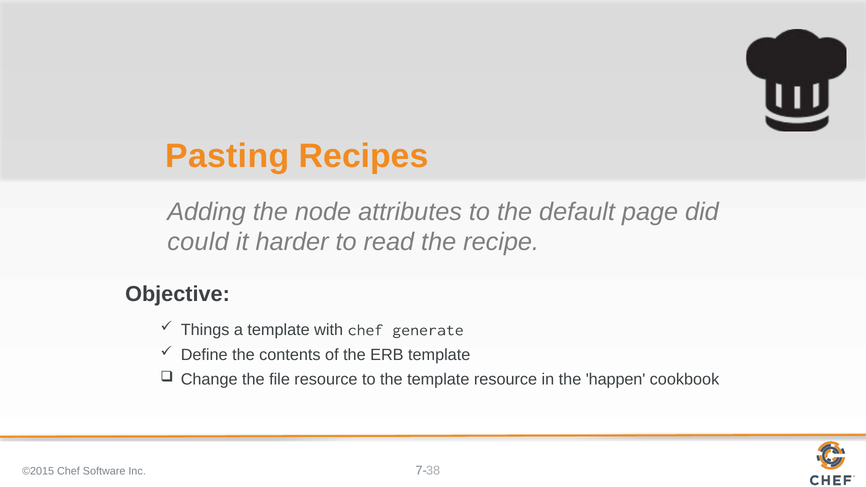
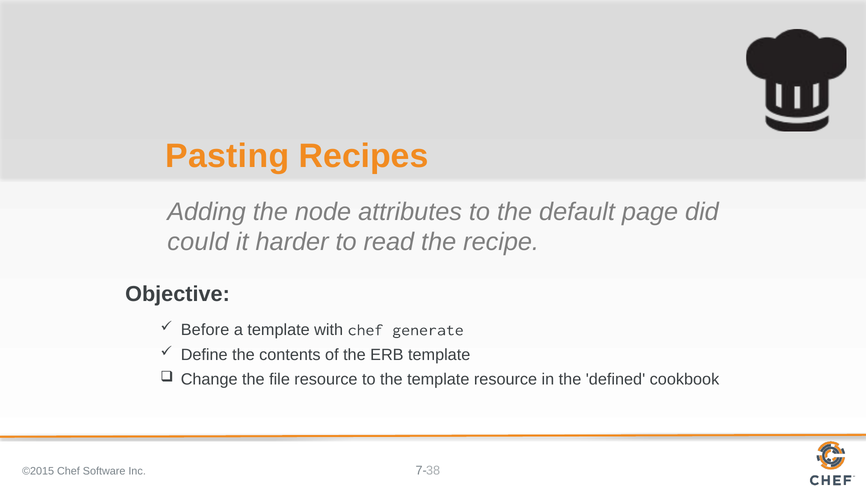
Things: Things -> Before (205, 330)
happen: happen -> defined (616, 380)
